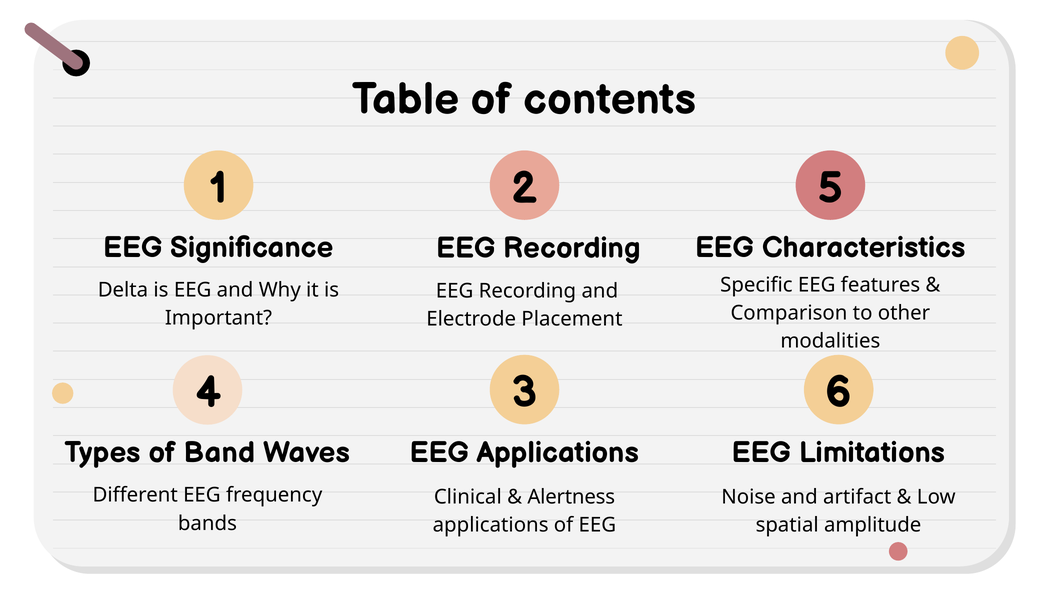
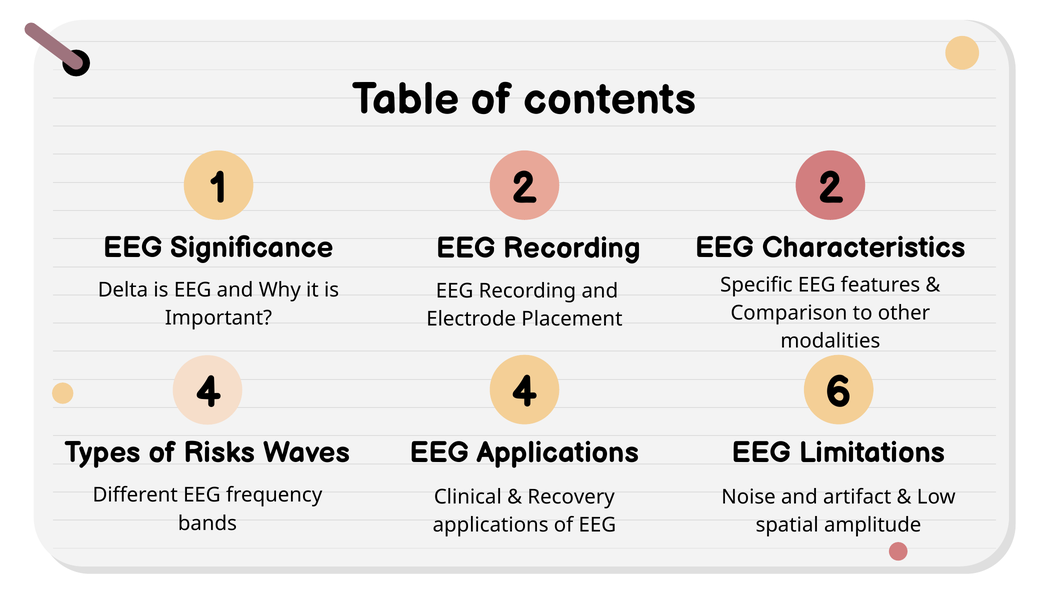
2 5: 5 -> 2 (831, 188)
4 3: 3 -> 4 (525, 393)
Band: Band -> Risks (220, 453)
Alertness: Alertness -> Recovery (571, 497)
